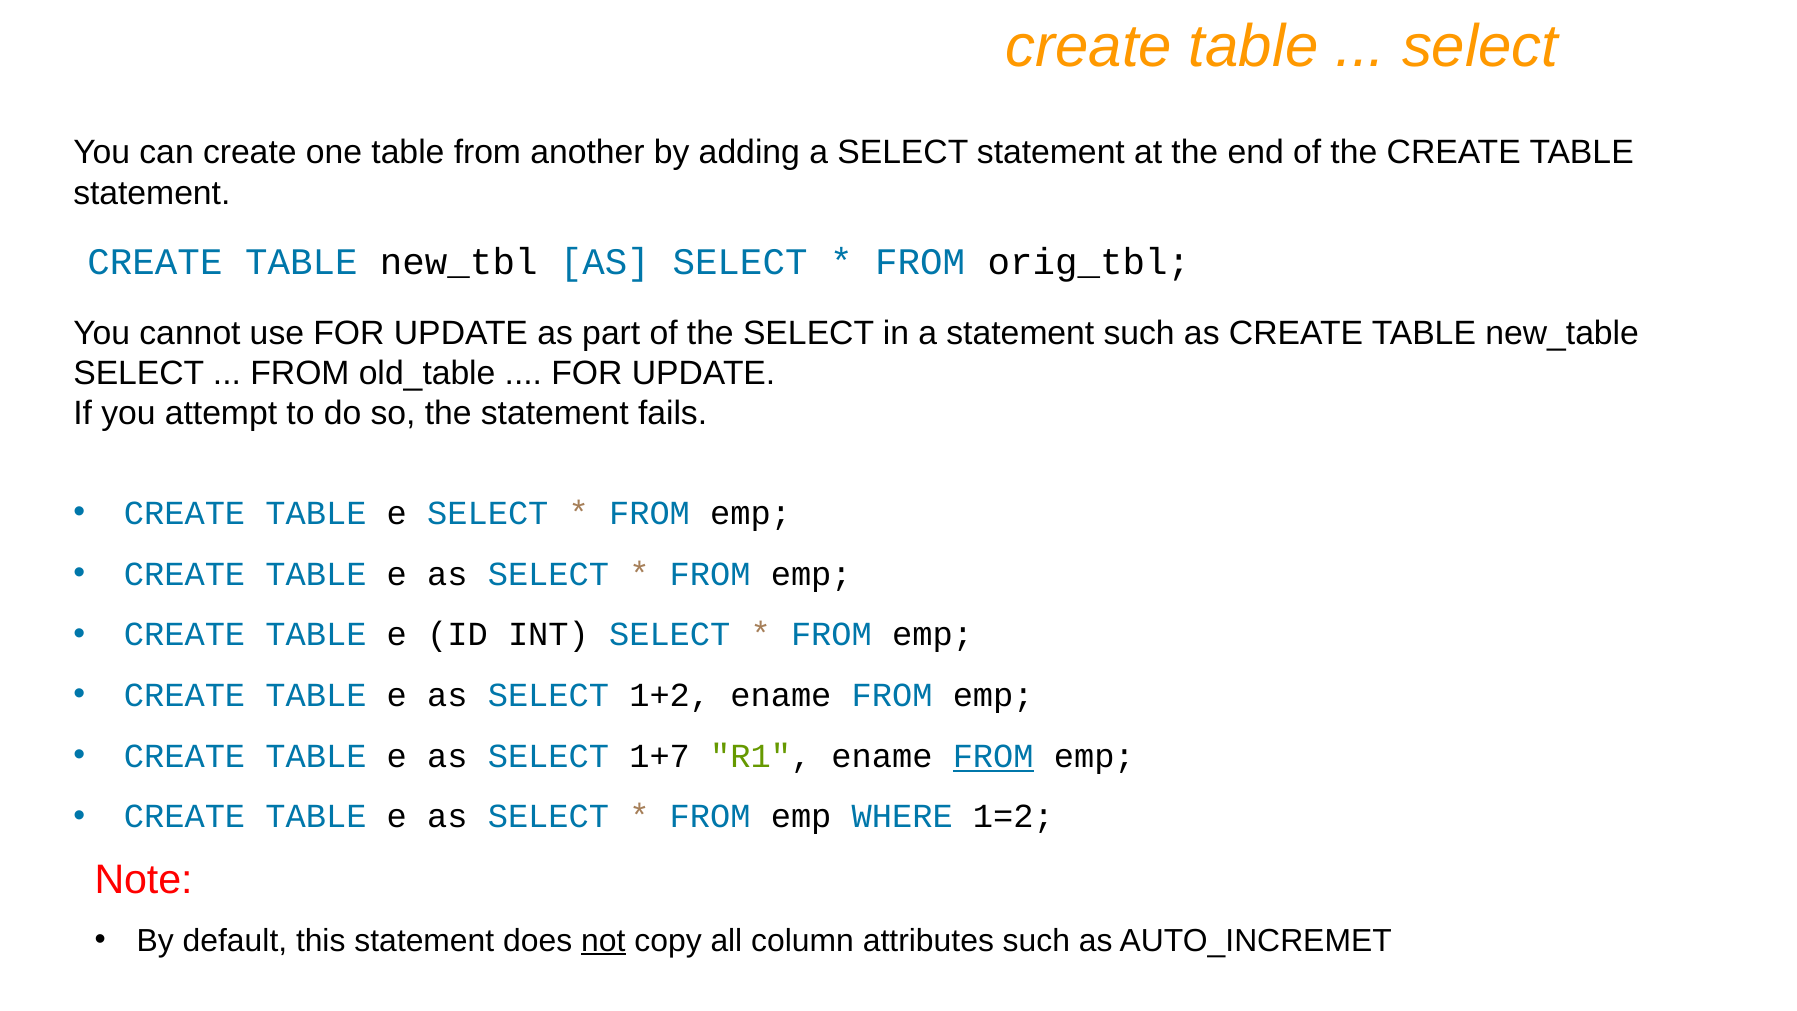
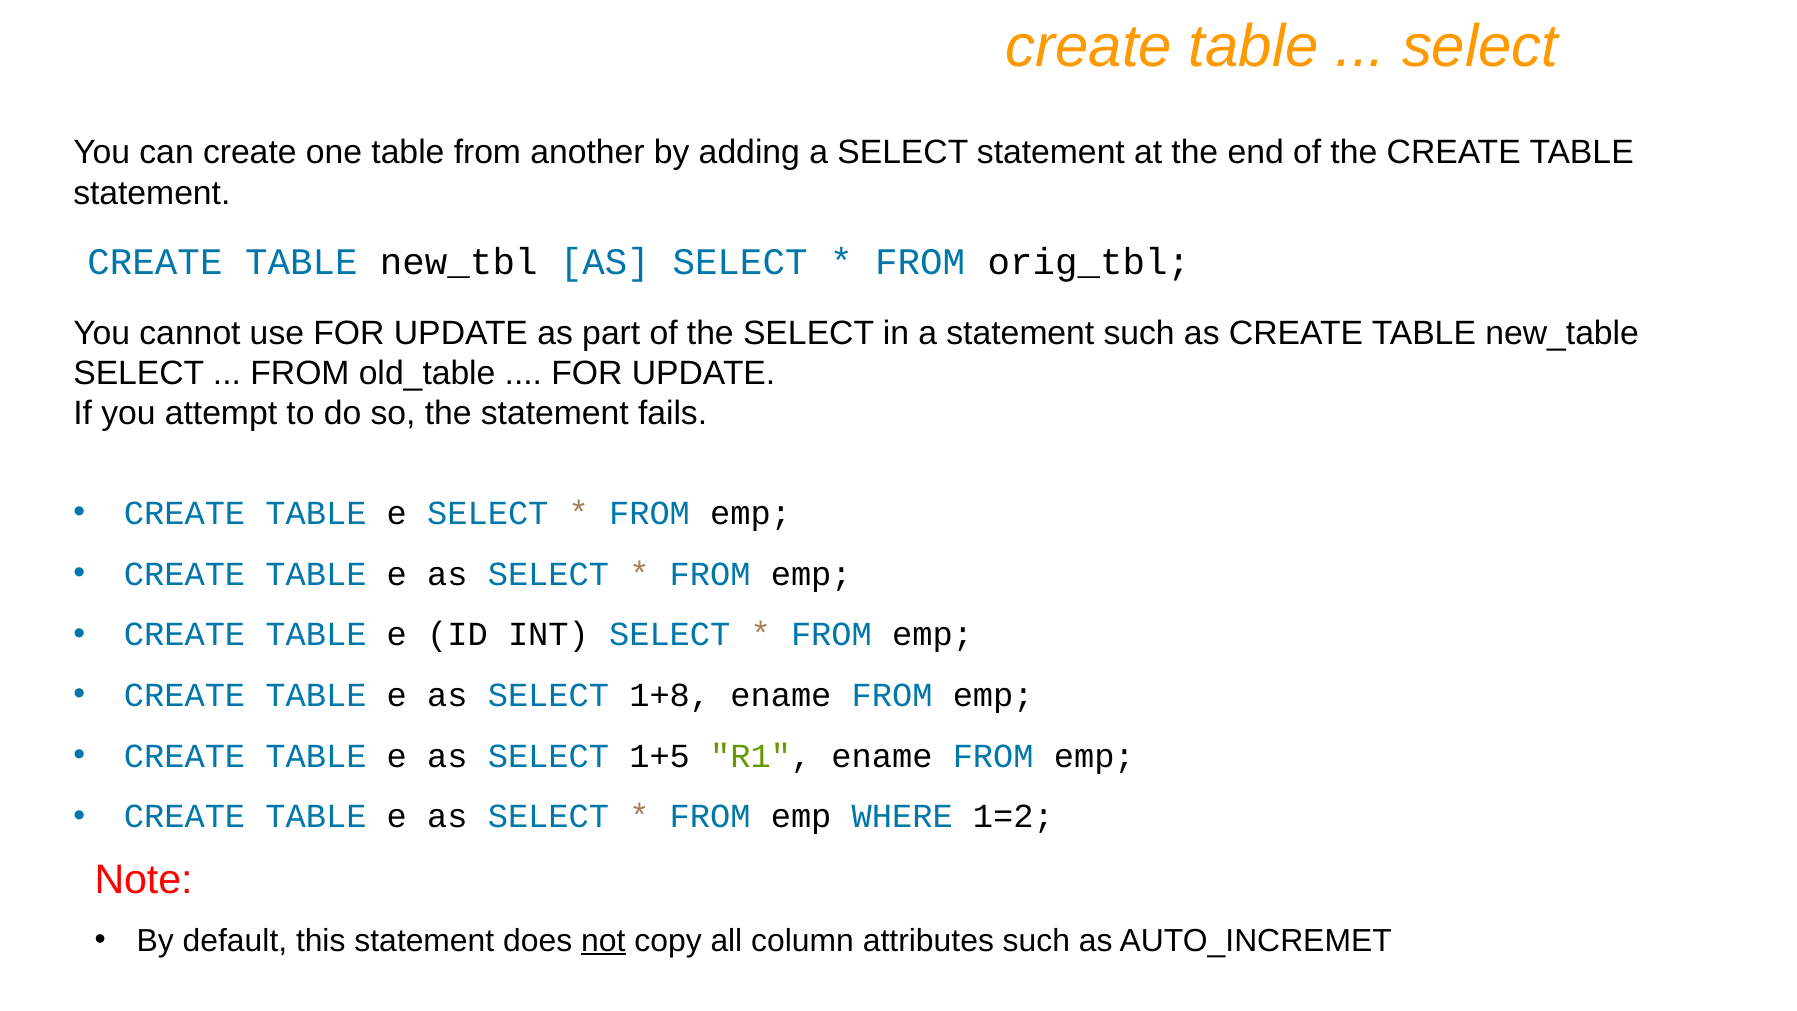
1+2: 1+2 -> 1+8 (670, 695)
1+7: 1+7 -> 1+5 (660, 756)
FROM underline: present -> none (993, 756)
